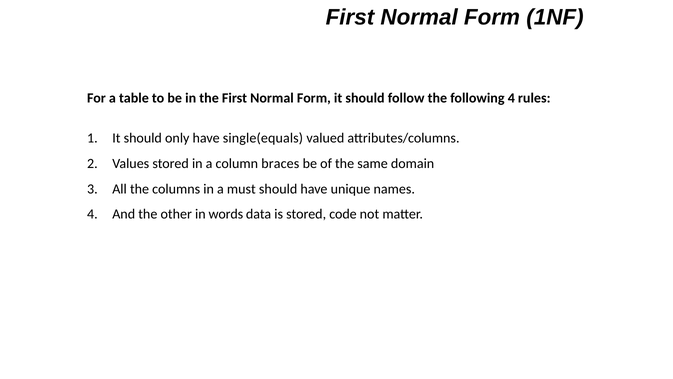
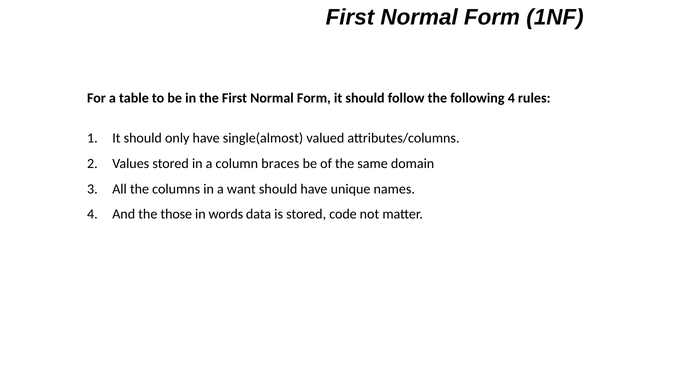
single(equals: single(equals -> single(almost (263, 138)
must: must -> want (241, 189)
other: other -> those (176, 214)
